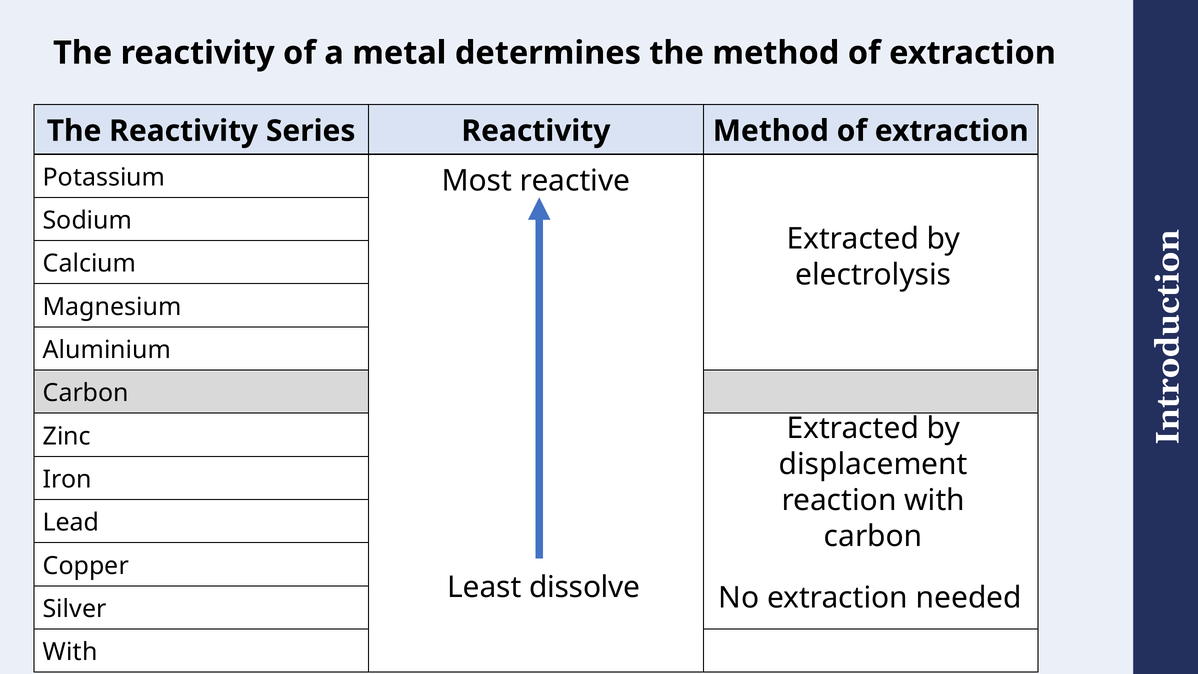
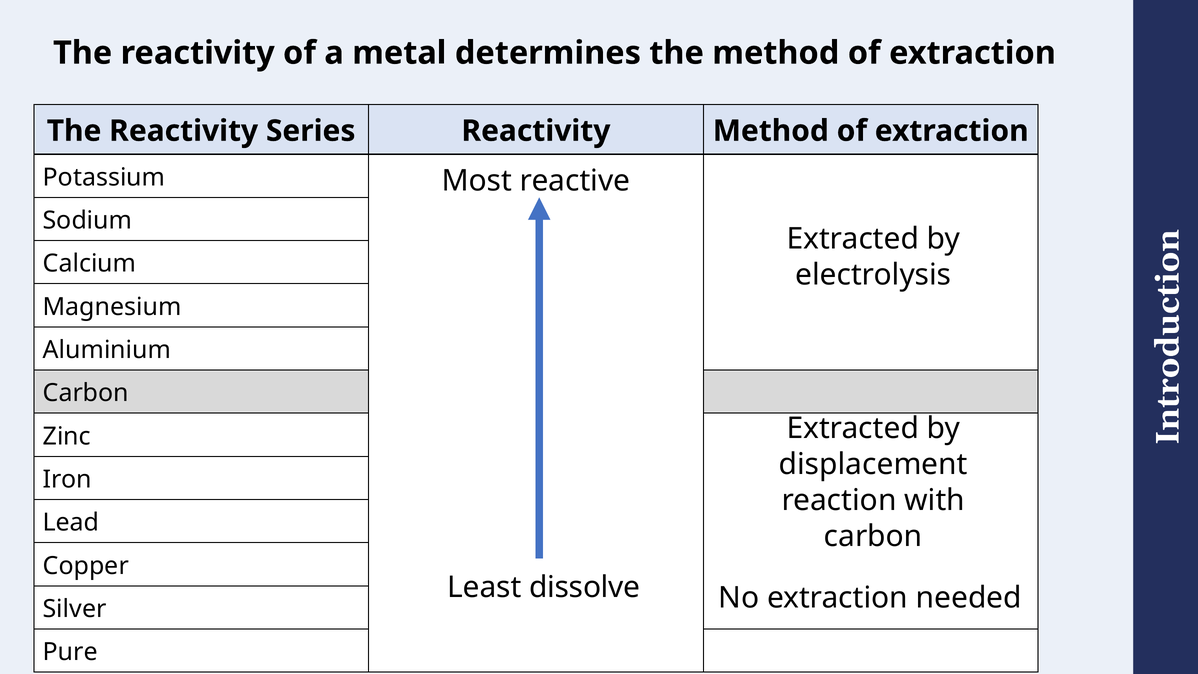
With: With -> Pure (70, 652)
